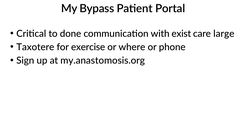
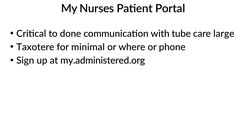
Bypass: Bypass -> Nurses (97, 8)
exist: exist -> tube (181, 34)
exercise: exercise -> minimal (88, 47)
my.anastomosis.org: my.anastomosis.org -> my.administered.org (103, 61)
